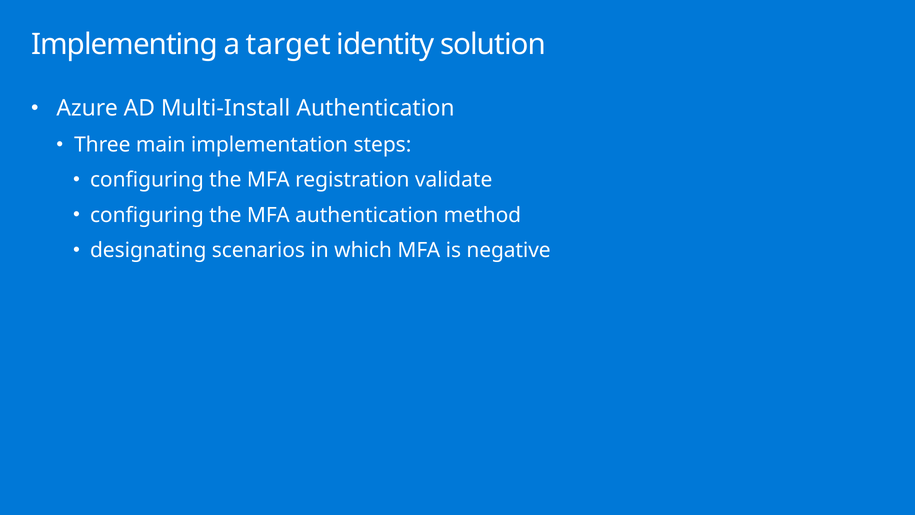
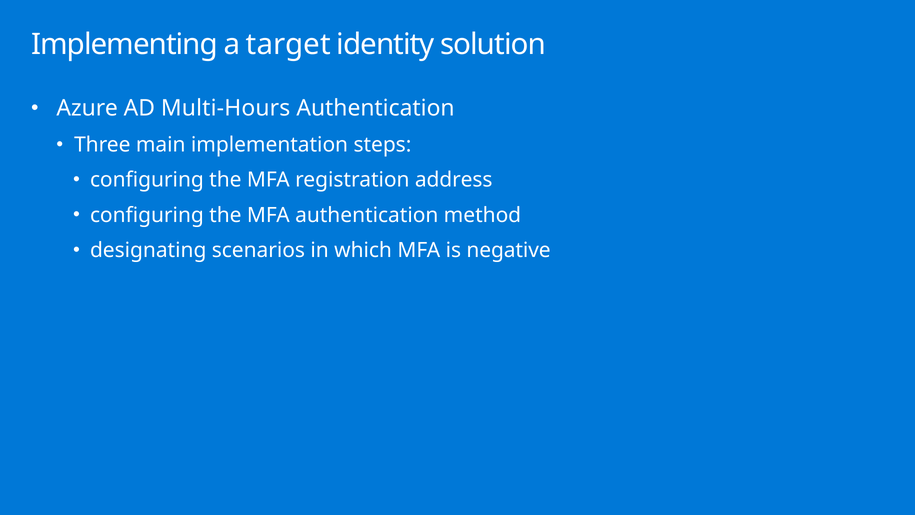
Multi-Install: Multi-Install -> Multi-Hours (226, 108)
validate: validate -> address (454, 180)
